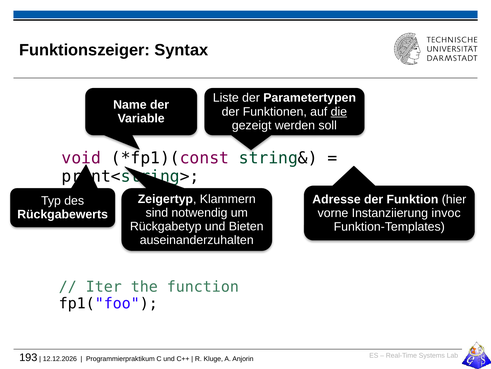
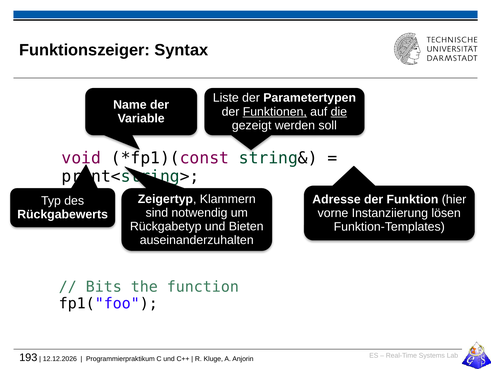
Funktionen underline: none -> present (275, 111)
invoc: invoc -> lösen (446, 213)
Iter: Iter -> Bits (104, 286)
